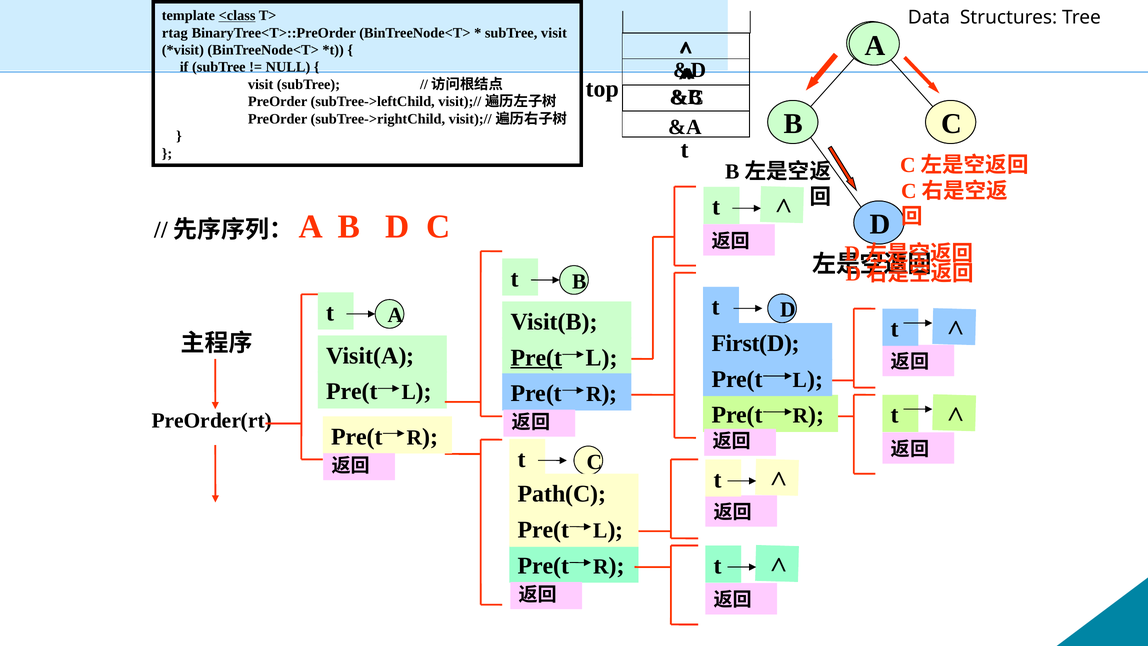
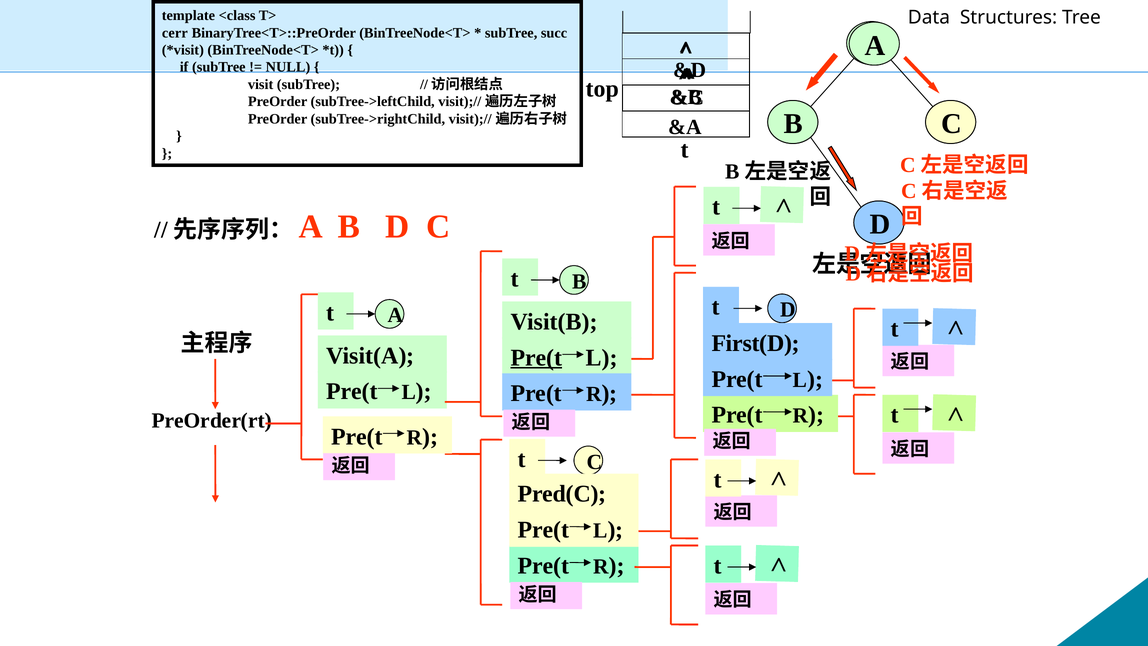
<class underline: present -> none (237, 16)
rtag: rtag -> cerr (175, 33)
subTree visit: visit -> succ (554, 33)
Path(C: Path(C -> Pred(C (562, 494)
